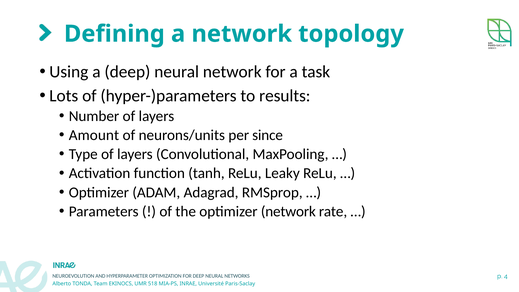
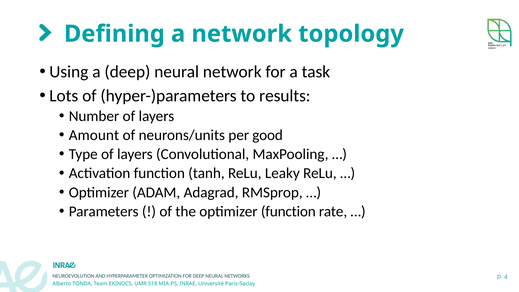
since: since -> good (268, 135)
optimizer network: network -> function (288, 211)
